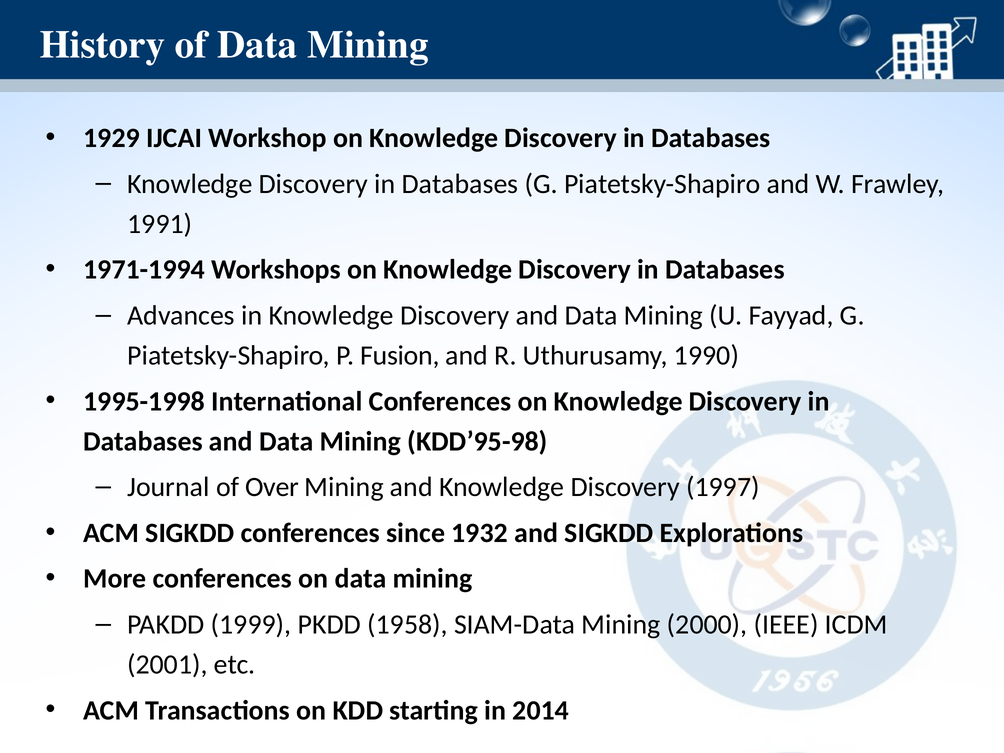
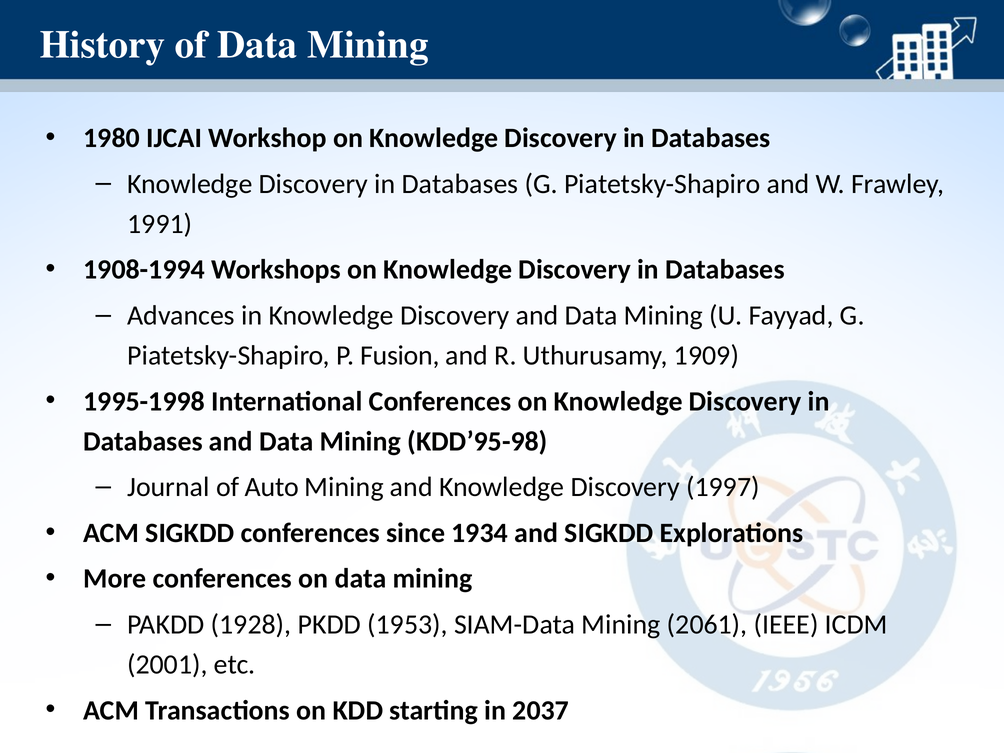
1929: 1929 -> 1980 (112, 138)
1971-1994: 1971-1994 -> 1908-1994 (144, 270)
1990: 1990 -> 1909 (706, 356)
Over: Over -> Auto (272, 487)
1932: 1932 -> 1934 (480, 533)
1999: 1999 -> 1928 (251, 624)
1958: 1958 -> 1953 (408, 624)
2000: 2000 -> 2061 (707, 624)
2014: 2014 -> 2037 (541, 710)
